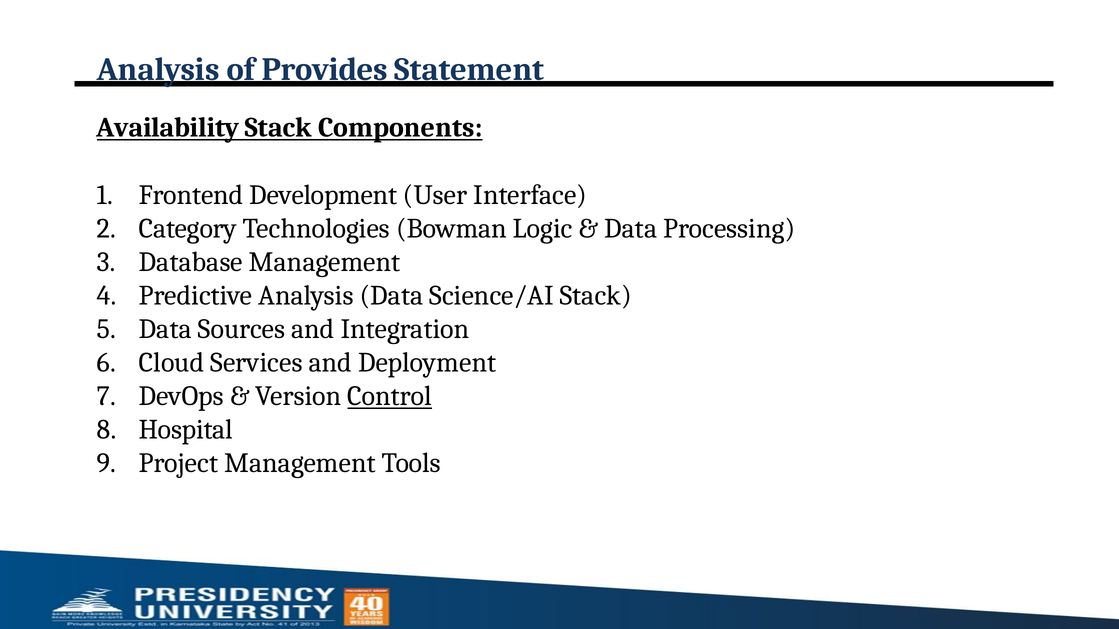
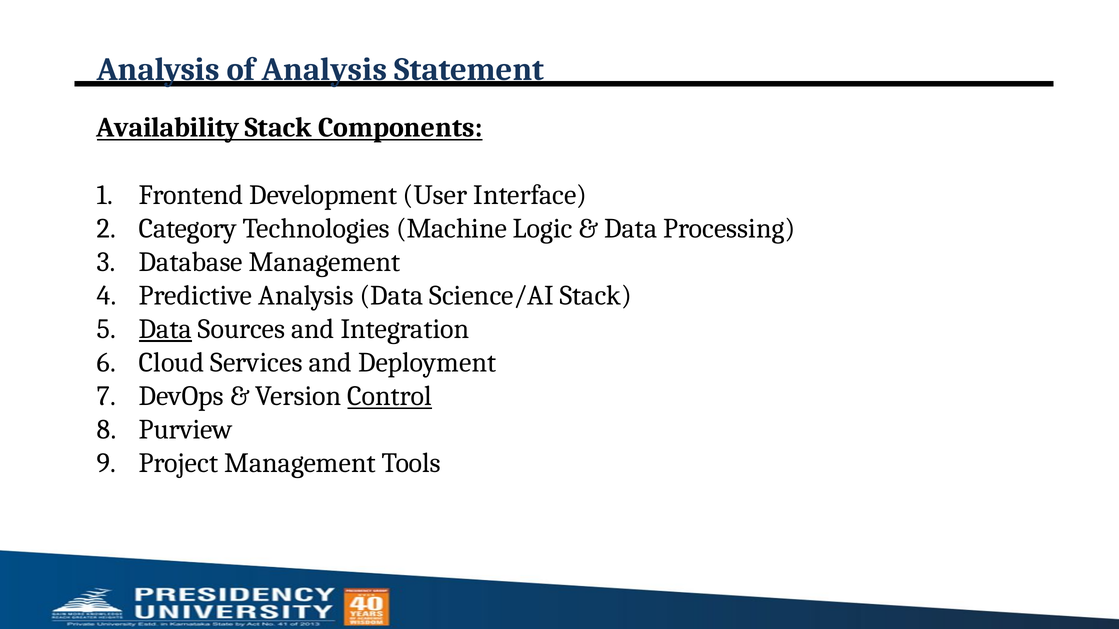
of Provides: Provides -> Analysis (325, 69)
Bowman: Bowman -> Machine (452, 229)
Data underline: none -> present (165, 329)
Hospital: Hospital -> Purview (186, 430)
